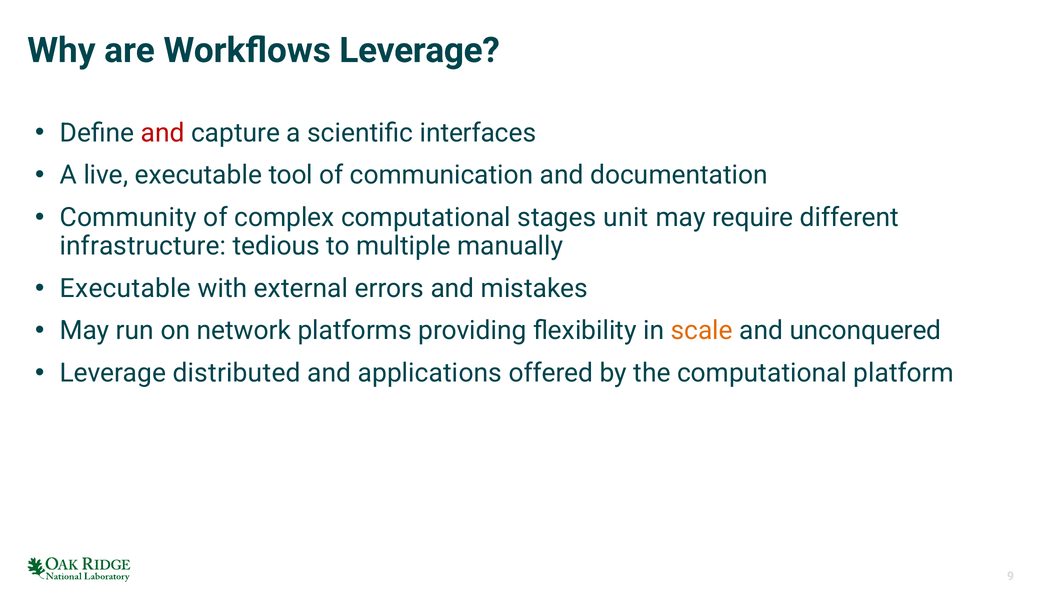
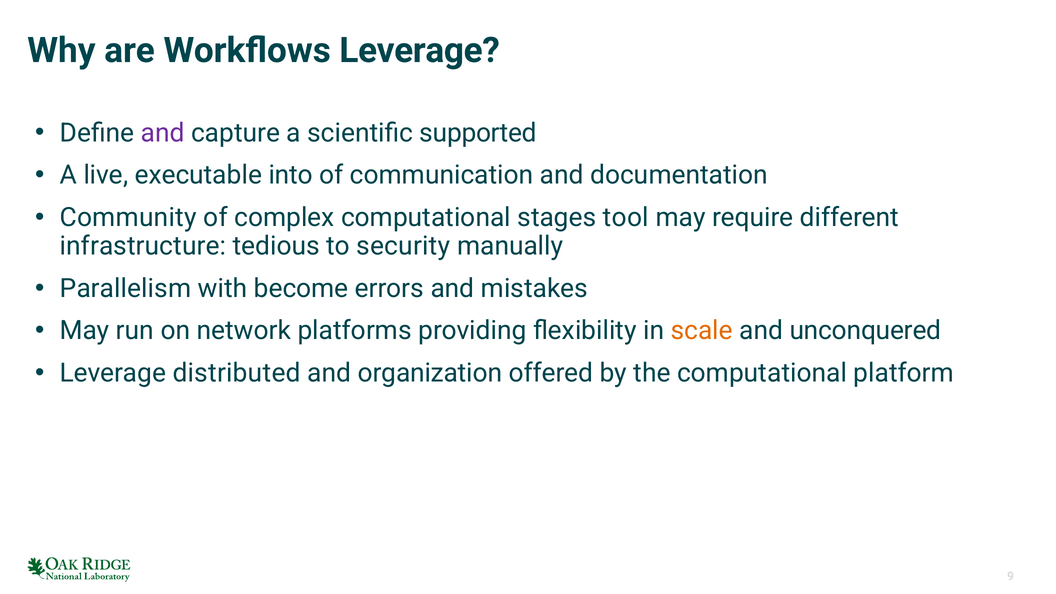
and colour: red -> purple (163, 133)
interfaces: interfaces -> supported (478, 133)
tool: tool -> into (291, 175)
unit: unit -> tool (626, 218)
multiple: multiple -> security (403, 246)
Executable: Executable -> Parallelism (126, 288)
external: external -> become (301, 288)
applications: applications -> organization (430, 373)
